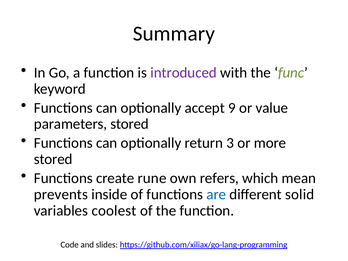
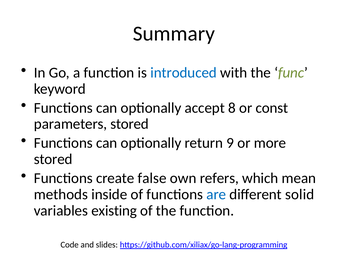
introduced colour: purple -> blue (184, 73)
9: 9 -> 8 (232, 108)
value: value -> const (272, 108)
3: 3 -> 9 (230, 143)
rune: rune -> false (152, 178)
prevents: prevents -> methods (61, 194)
coolest: coolest -> existing (114, 211)
